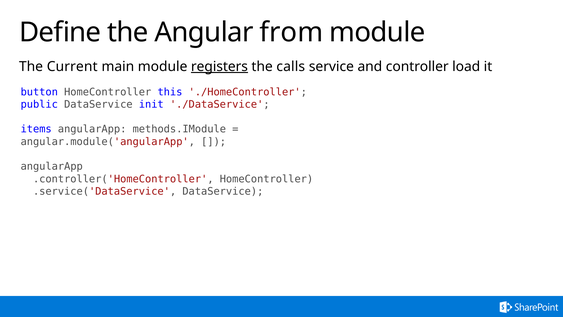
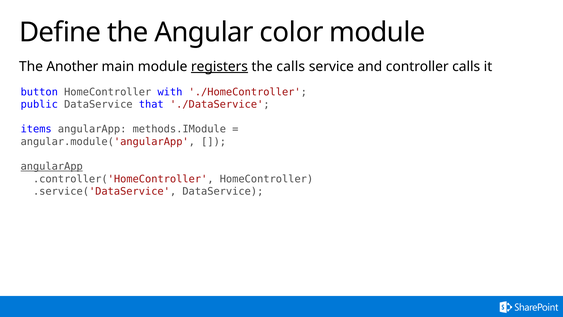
from: from -> color (292, 32)
Current: Current -> Another (72, 66)
controller load: load -> calls (466, 66)
this: this -> with (170, 92)
init: init -> that (151, 104)
angularApp underline: none -> present (52, 166)
